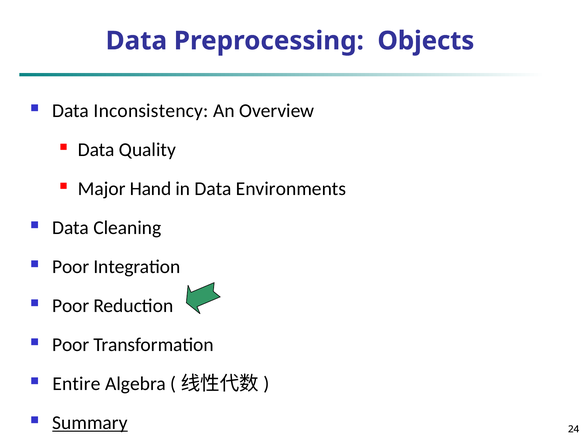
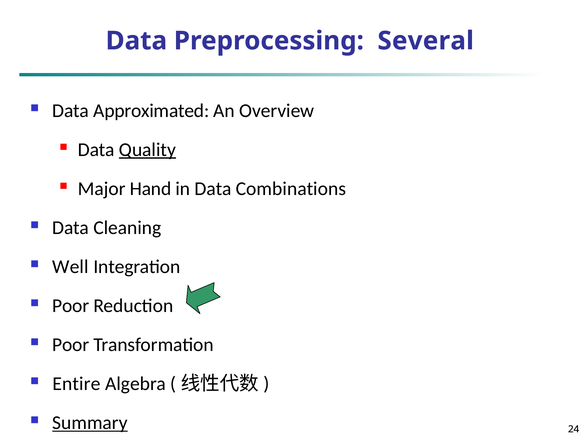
Objects: Objects -> Several (426, 41)
Inconsistency: Inconsistency -> Approximated (151, 111)
Quality underline: none -> present (147, 150)
Environments: Environments -> Combinations (291, 189)
Poor: Poor -> Well (70, 267)
